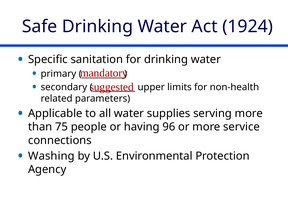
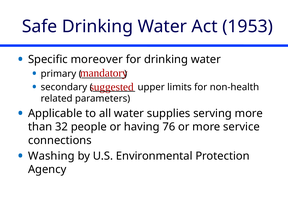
1924: 1924 -> 1953 (248, 26)
sanitation: sanitation -> moreover (97, 59)
75: 75 -> 32 (62, 127)
96: 96 -> 76 (169, 127)
